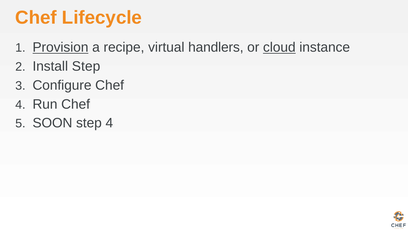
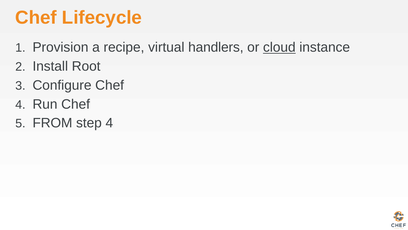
Provision underline: present -> none (60, 47)
Install Step: Step -> Root (86, 66)
SOON: SOON -> FROM (52, 123)
